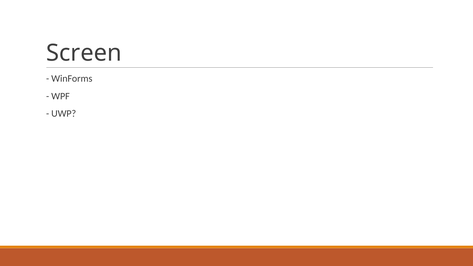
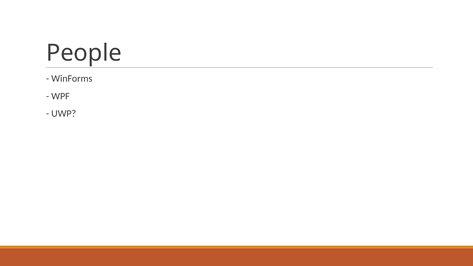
Screen: Screen -> People (84, 53)
